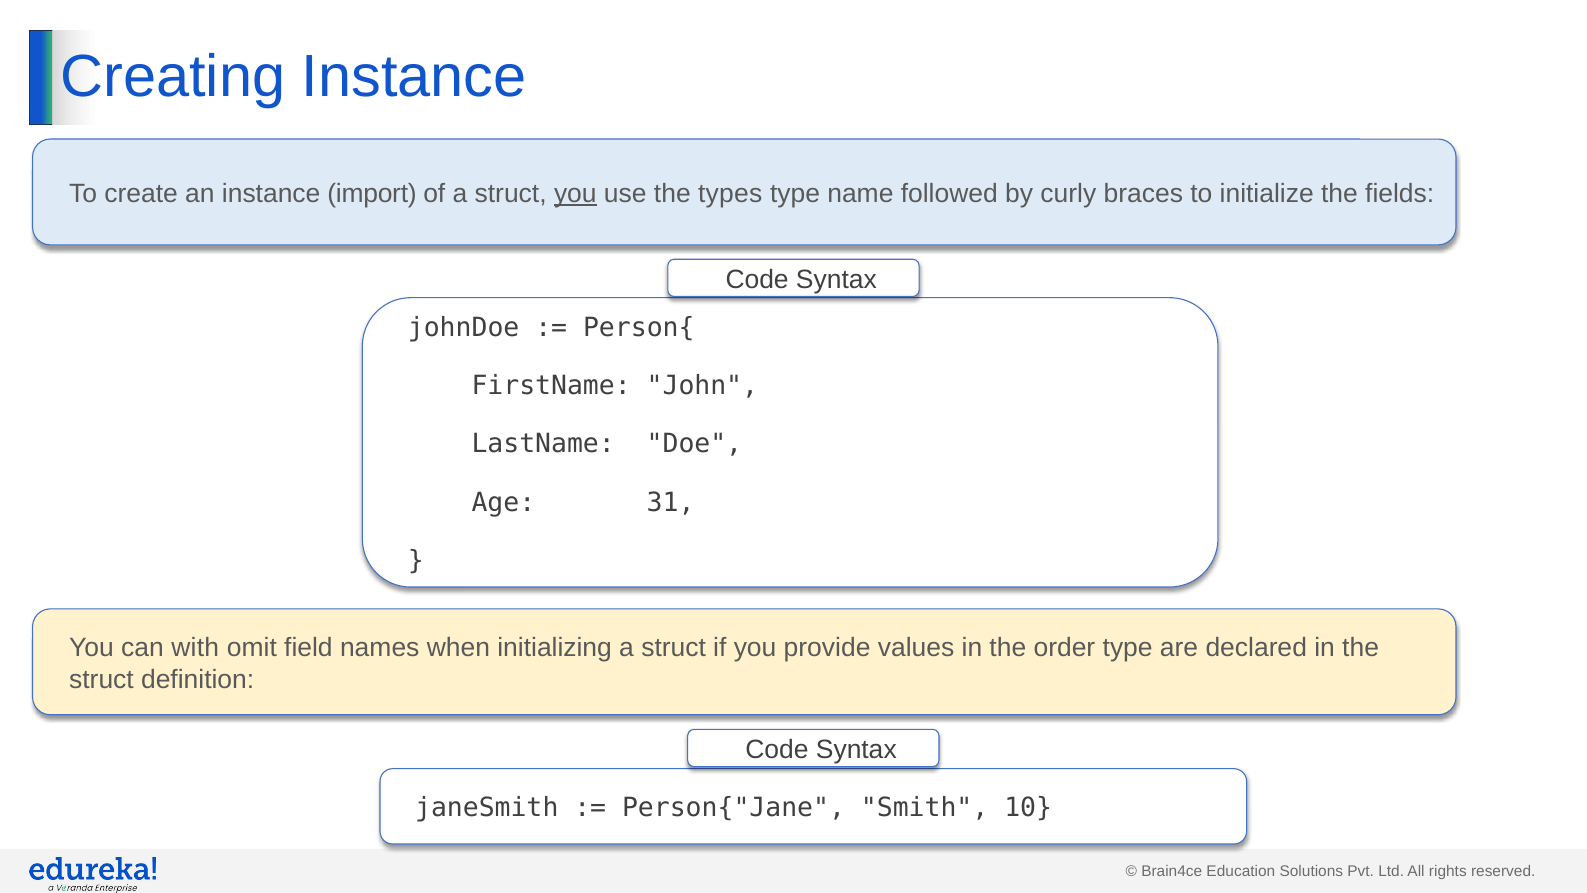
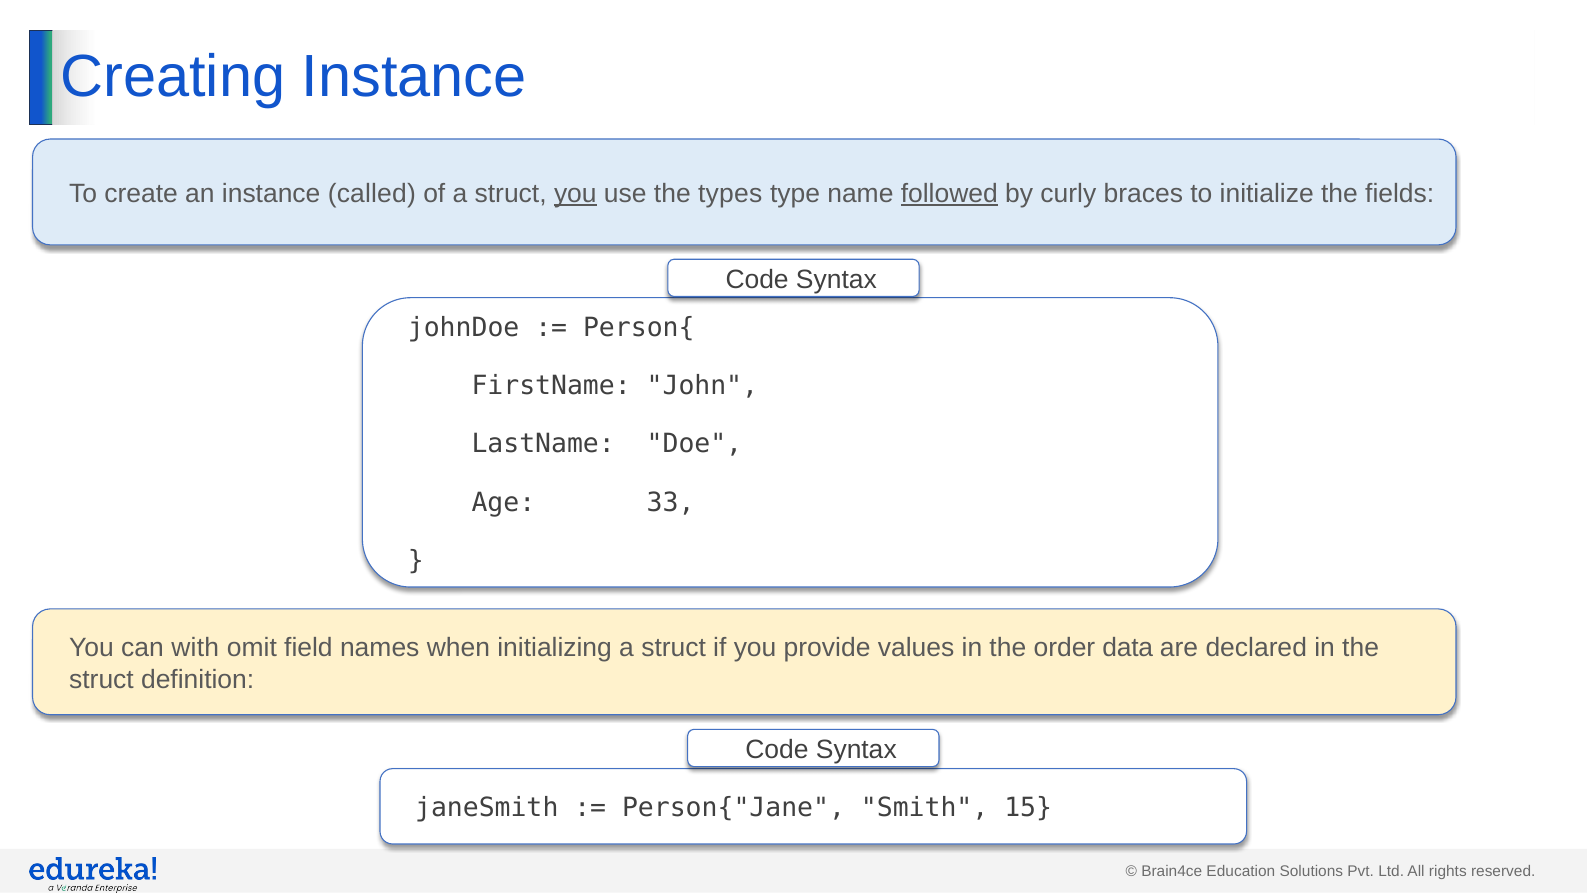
import: import -> called (372, 194)
followed underline: none -> present (949, 194)
31: 31 -> 33 (671, 502)
order type: type -> data (1128, 648)
10: 10 -> 15 (1028, 808)
